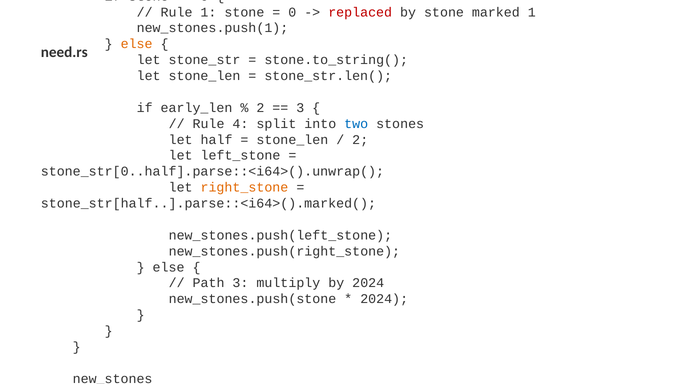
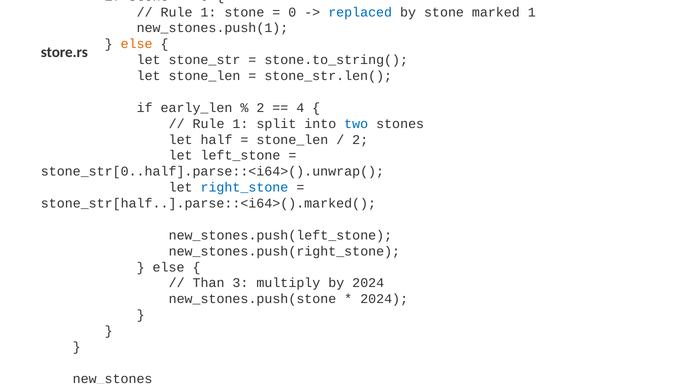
replaced colour: red -> blue (360, 12)
need.rs: need.rs -> store.rs (64, 52)
3: 3 -> 4 (300, 108)
4: 4 -> 1 (240, 124)
right_stone colour: orange -> blue (244, 188)
Path: Path -> Than (209, 283)
